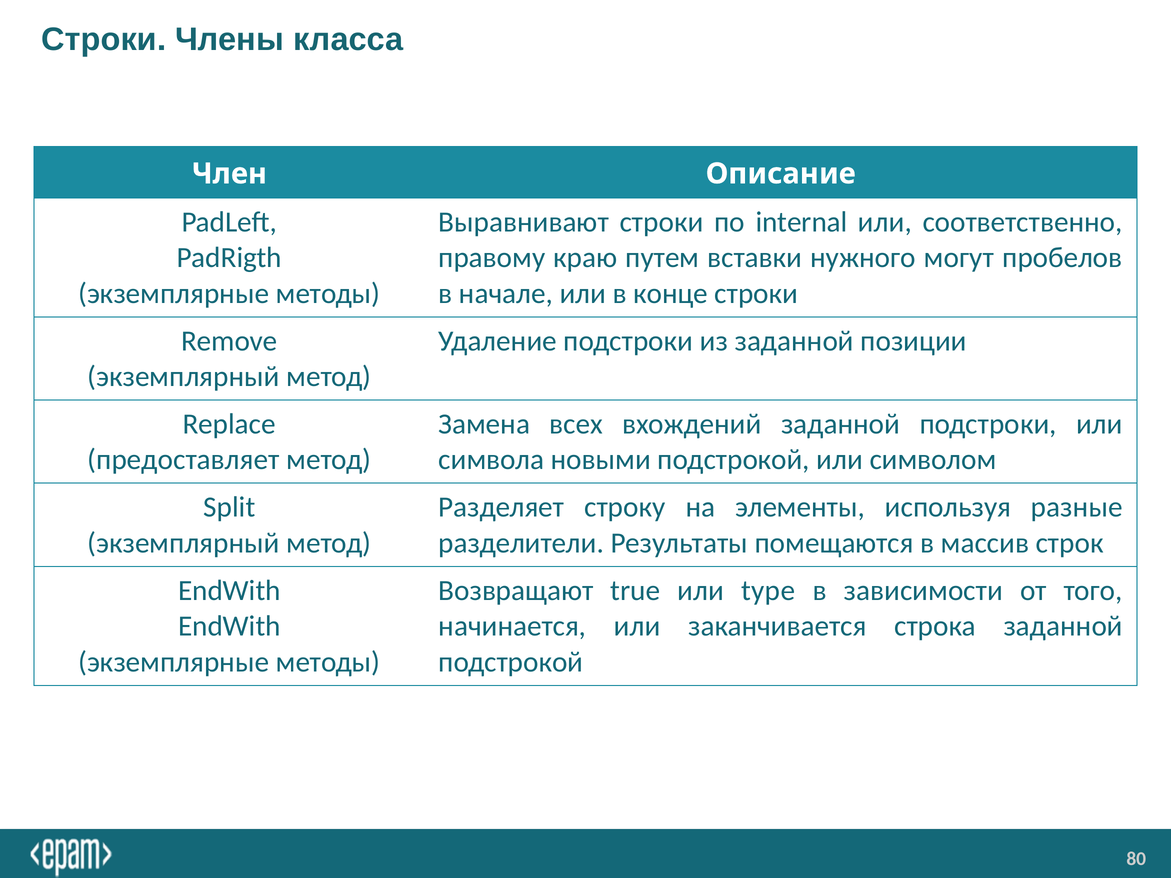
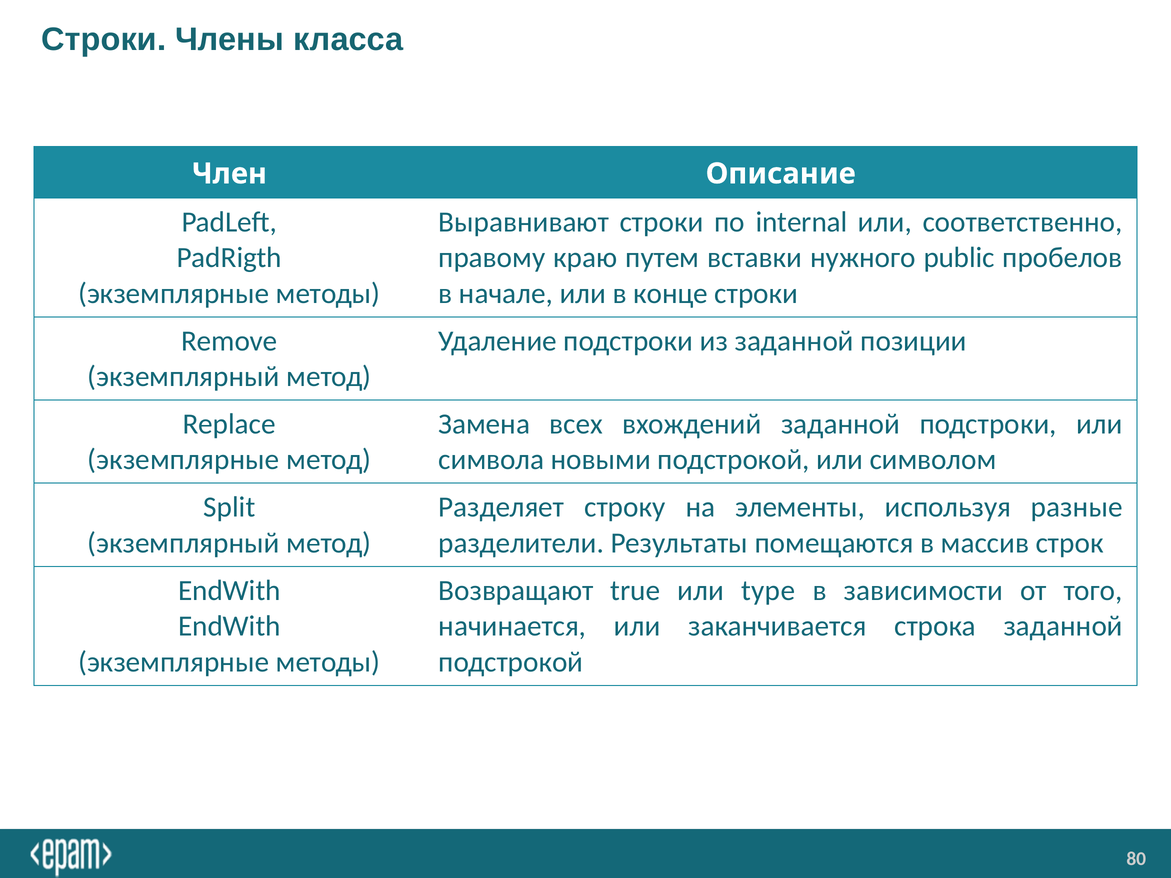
могут: могут -> public (959, 258)
предоставляет: предоставляет -> экземплярные (183, 460)
